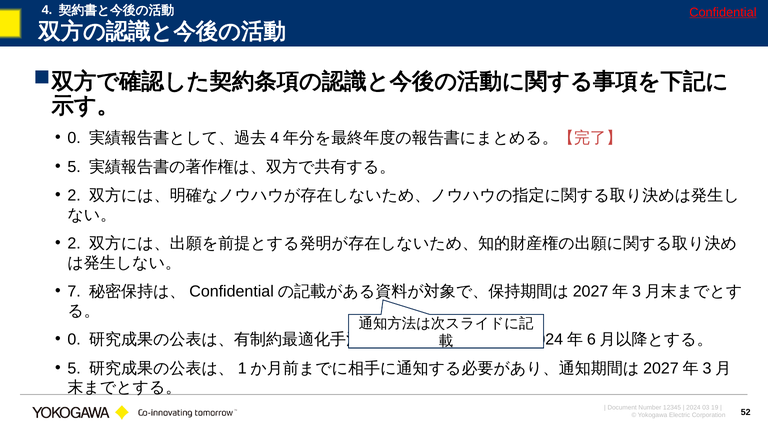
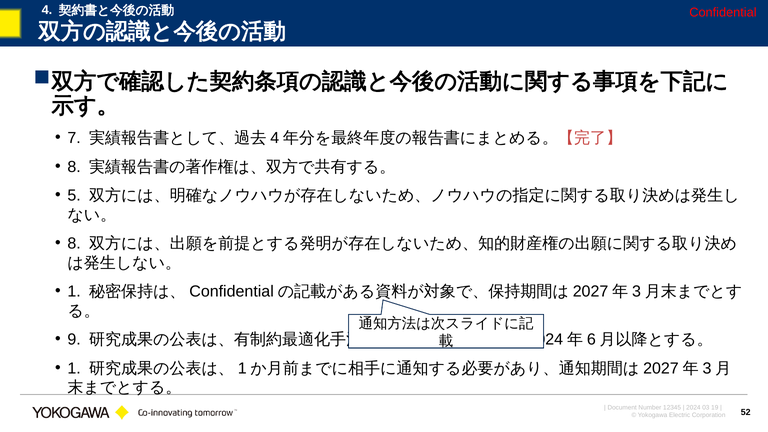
Confidential underline: present -> none (723, 12)
0: 0 -> 7 (74, 138)
5: 5 -> 8 (74, 167)
2: 2 -> 5 (74, 196)
2: 2 -> 8 (74, 244)
7: 7 -> 1 (74, 292)
0: 0 -> 9 (74, 340)
5: 5 -> 1 (74, 368)
